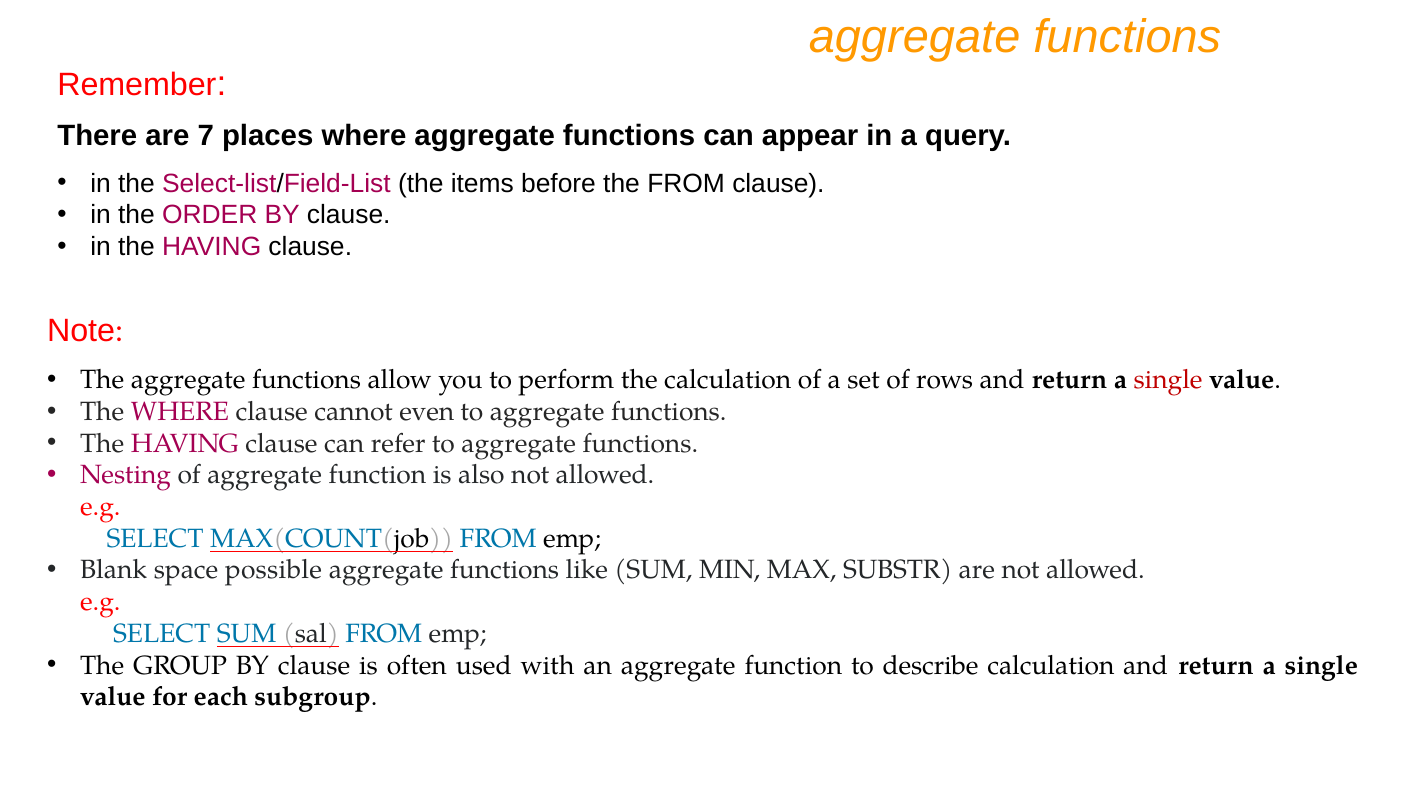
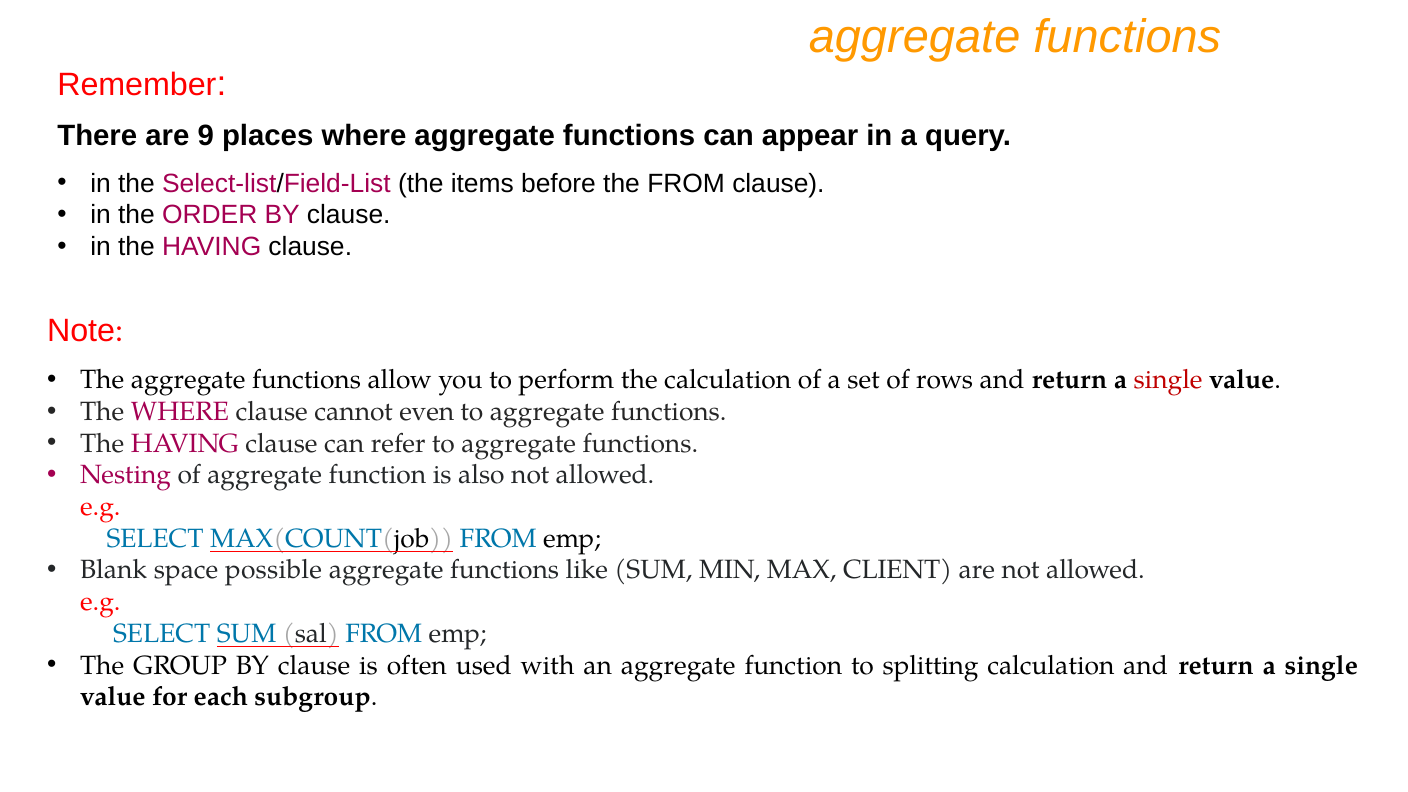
7: 7 -> 9 (206, 136)
SUBSTR: SUBSTR -> CLIENT (898, 570)
describe: describe -> splitting (931, 665)
